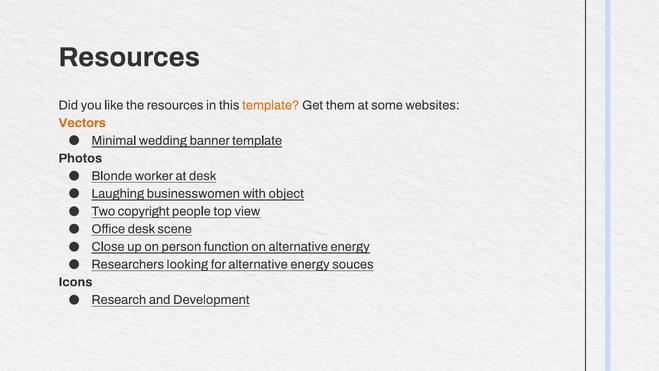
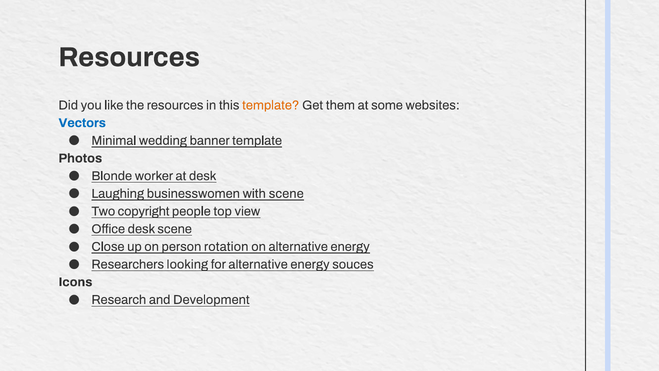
Vectors colour: orange -> blue (82, 123)
with object: object -> scene (286, 193)
function: function -> rotation (226, 246)
